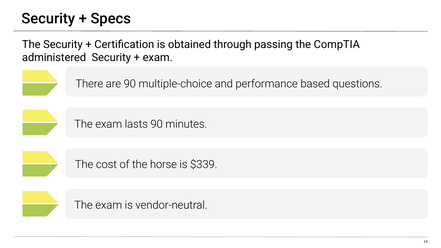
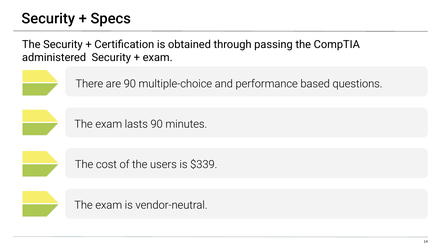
horse: horse -> users (163, 165)
